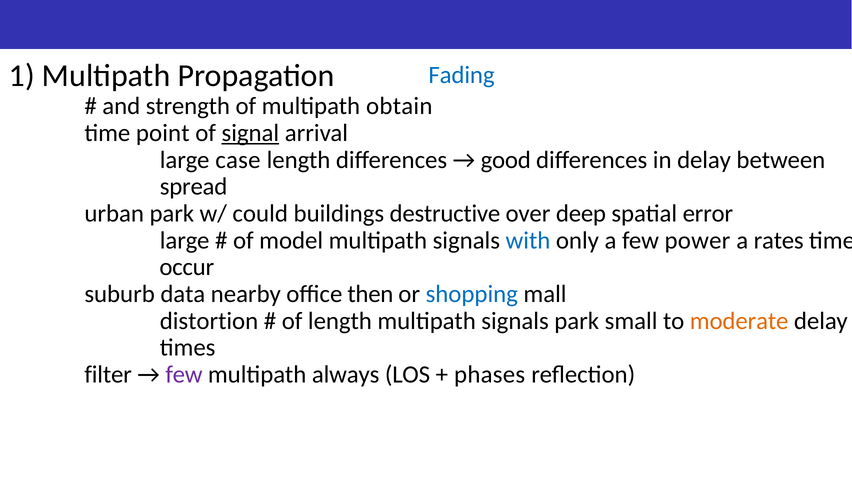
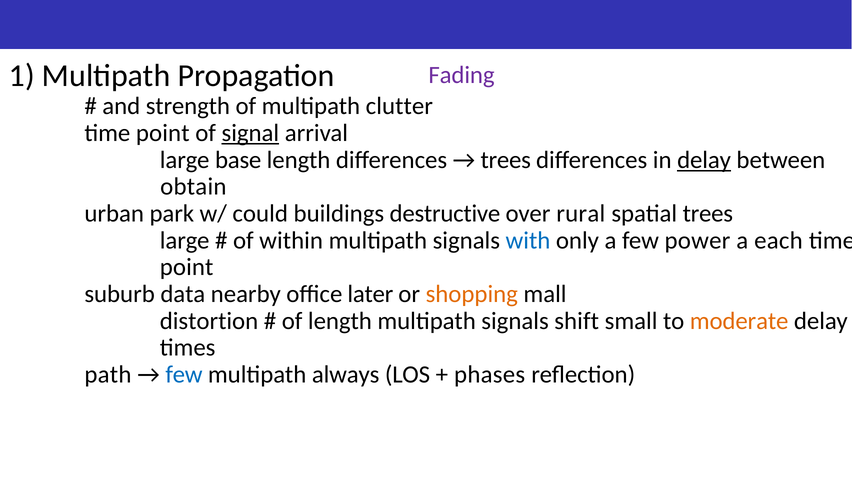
Fading colour: blue -> purple (461, 75)
obtain: obtain -> clutter (399, 106)
case: case -> base (238, 160)
good: good -> trees (506, 160)
delay underline: none -> present (704, 160)
spread: spread -> obtain (193, 187)
deep: deep -> rural (581, 214)
spatial error: error -> trees (708, 214)
model: model -> within (291, 240)
rates: rates -> each (778, 240)
occur: occur -> point (187, 267)
then: then -> later (370, 294)
shopping colour: blue -> orange (472, 294)
signals park: park -> shift (577, 321)
filter: filter -> path (108, 375)
few colour: purple -> blue (184, 375)
